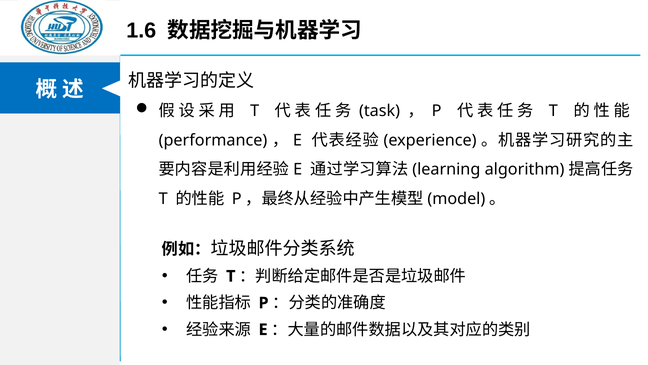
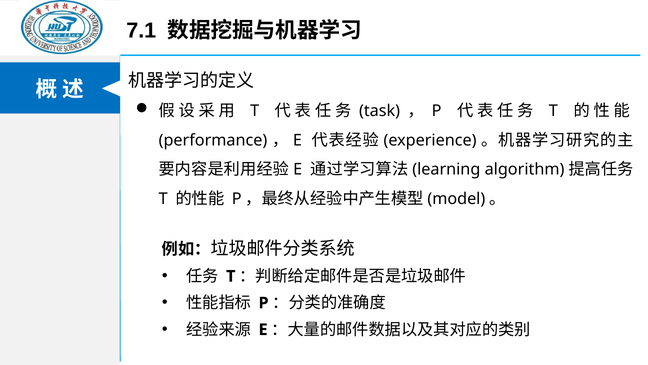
1.6: 1.6 -> 7.1 (141, 31)
